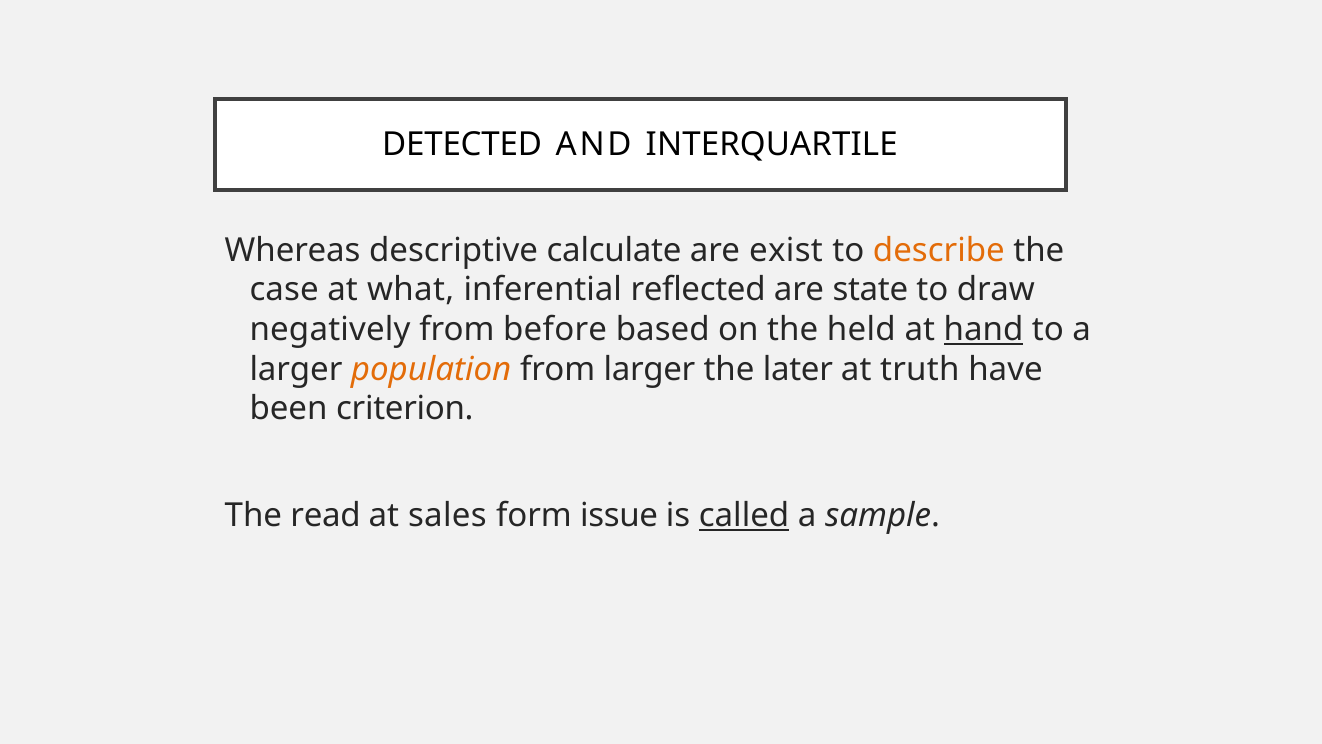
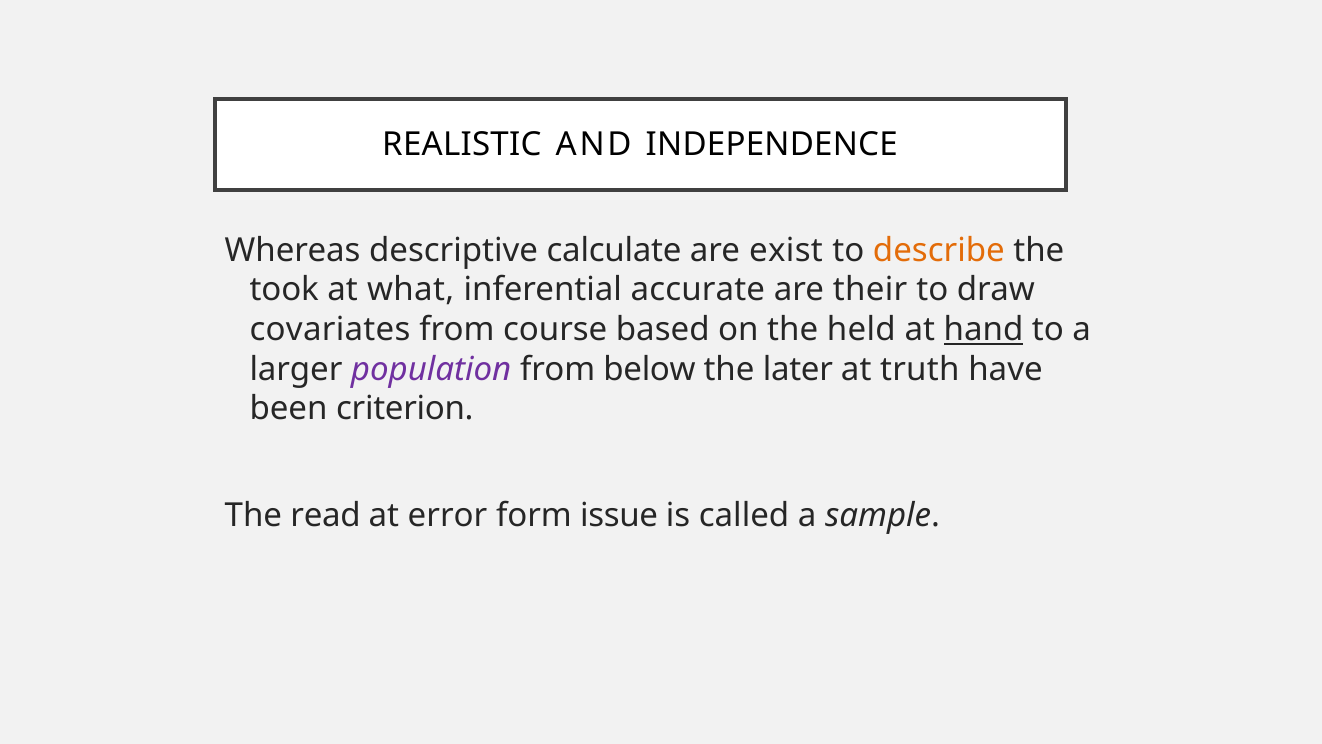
DETECTED: DETECTED -> REALISTIC (462, 144)
INTERQUARTILE: INTERQUARTILE -> INDEPENDENCE (772, 144)
case: case -> took (284, 290)
reflected: reflected -> accurate (698, 290)
state: state -> their (870, 290)
negatively: negatively -> covariates (330, 330)
before: before -> course (555, 330)
population colour: orange -> purple (431, 369)
from larger: larger -> below (650, 369)
sales: sales -> error (448, 516)
called underline: present -> none (744, 516)
